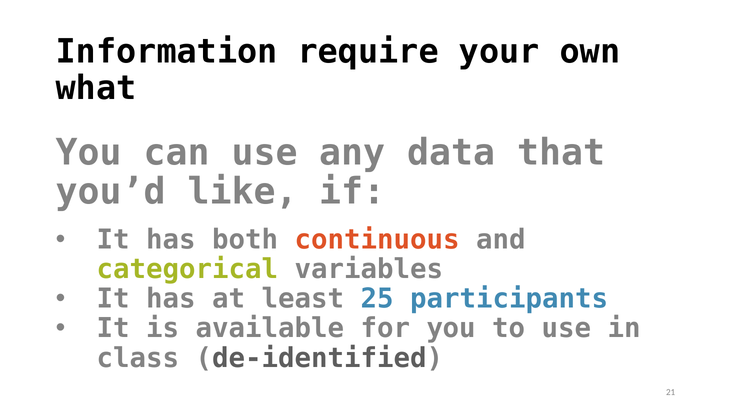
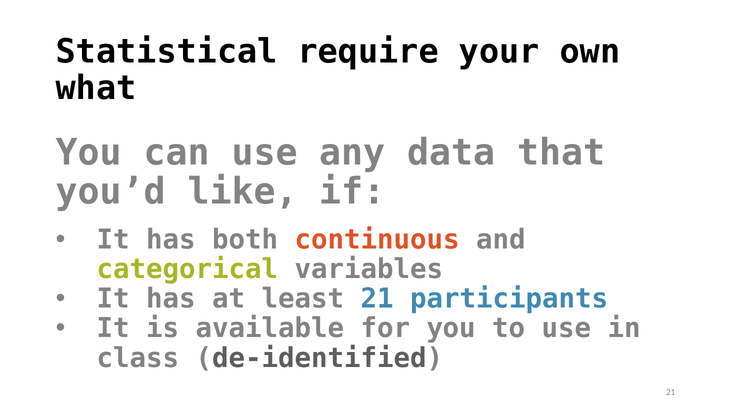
Information: Information -> Statistical (167, 52)
least 25: 25 -> 21 (377, 299)
